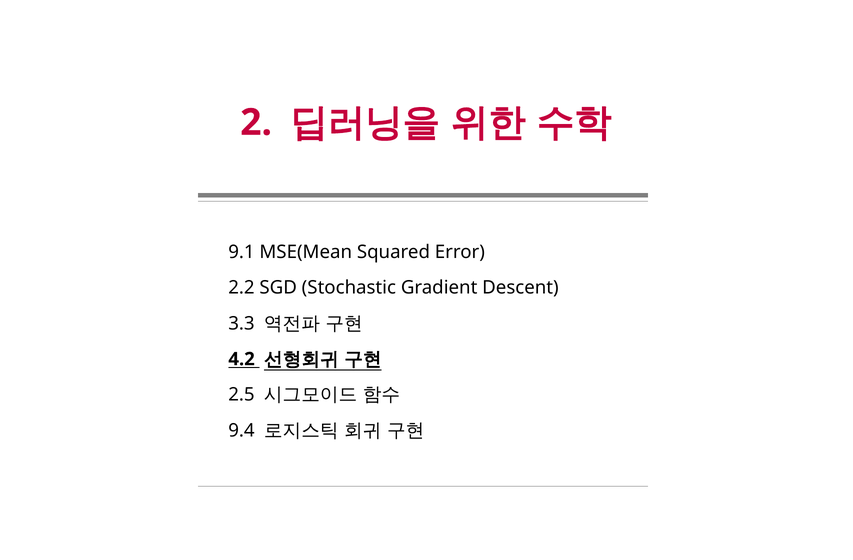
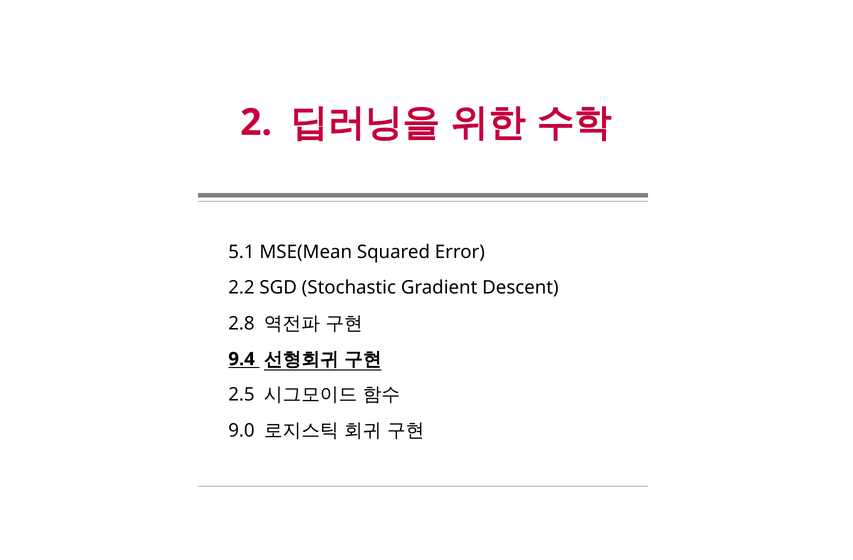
9.1: 9.1 -> 5.1 (241, 252)
3.3: 3.3 -> 2.8 (241, 324)
4.2: 4.2 -> 9.4 (242, 359)
9.4: 9.4 -> 9.0 (241, 431)
